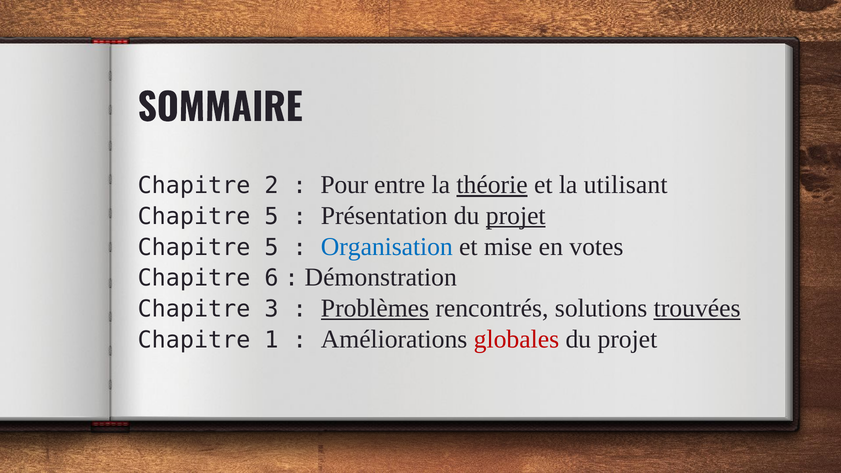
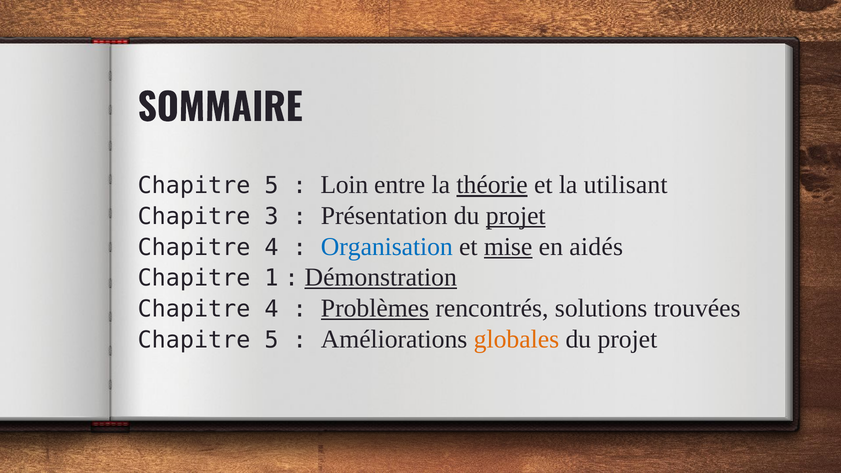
2: 2 -> 5 (272, 186)
Pour: Pour -> Loin (344, 185)
5: 5 -> 3 (272, 217)
5: 5 -> 4 (272, 247)
mise underline: none -> present (508, 247)
votes: votes -> aidés (596, 247)
6: 6 -> 1 (272, 278)
Démonstration underline: none -> present (381, 277)
3: 3 -> 4 (272, 309)
trouvées underline: present -> none (697, 308)
1: 1 -> 5 (272, 340)
globales colour: red -> orange (516, 339)
